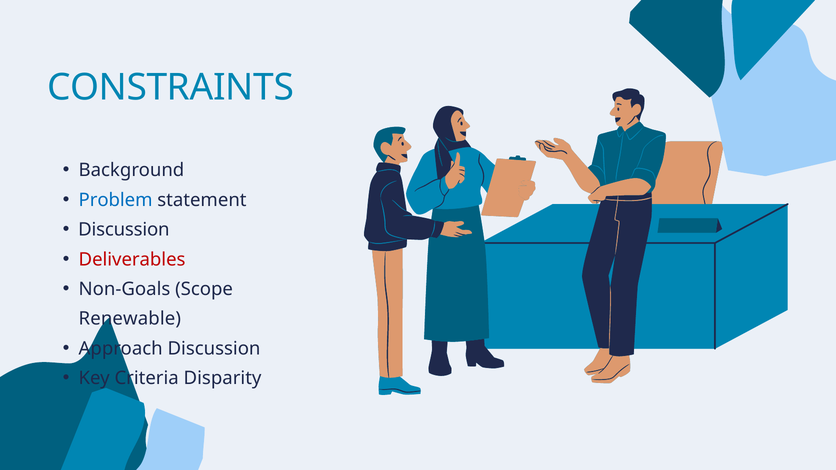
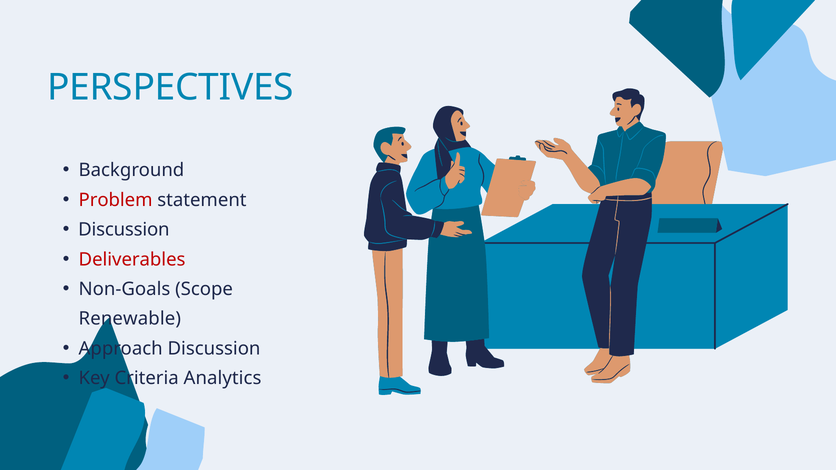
CONSTRAINTS: CONSTRAINTS -> PERSPECTIVES (170, 88)
Problem colour: blue -> red (116, 200)
Disparity: Disparity -> Analytics (223, 378)
